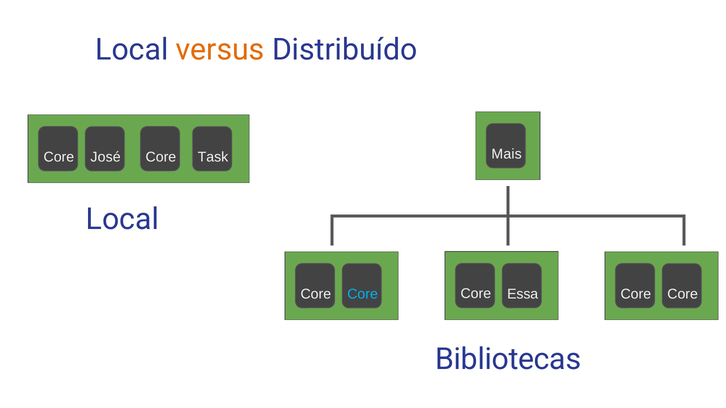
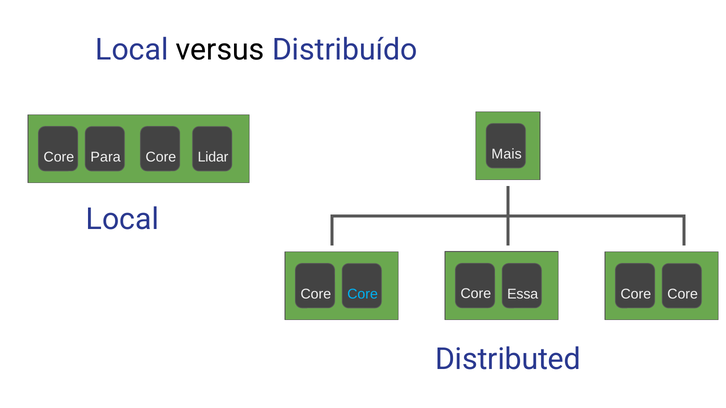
versus colour: orange -> black (220, 50)
José: José -> Para (106, 157)
Task: Task -> Lidar (213, 157)
Bibliotecas: Bibliotecas -> Distributed (508, 360)
